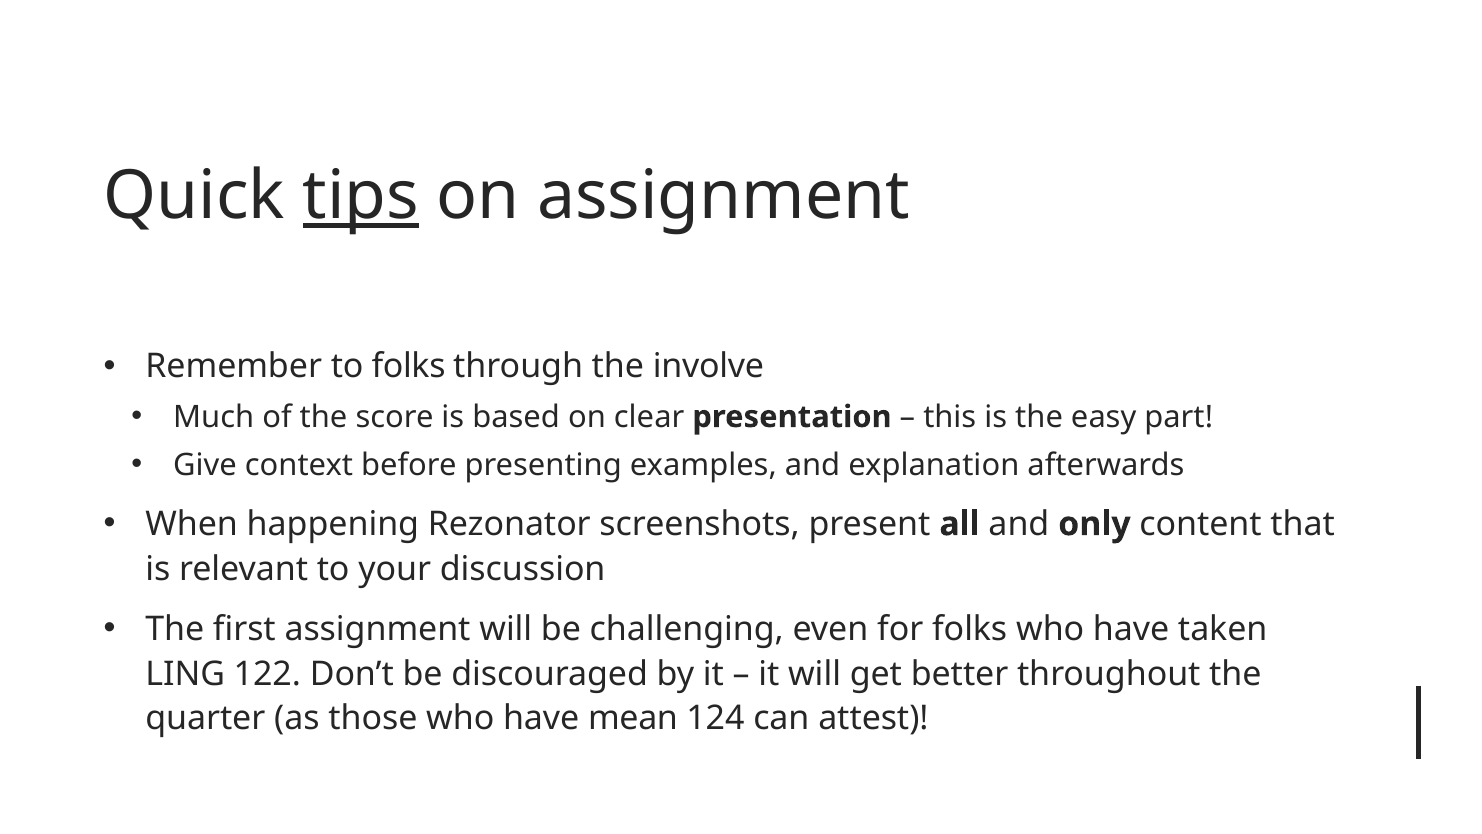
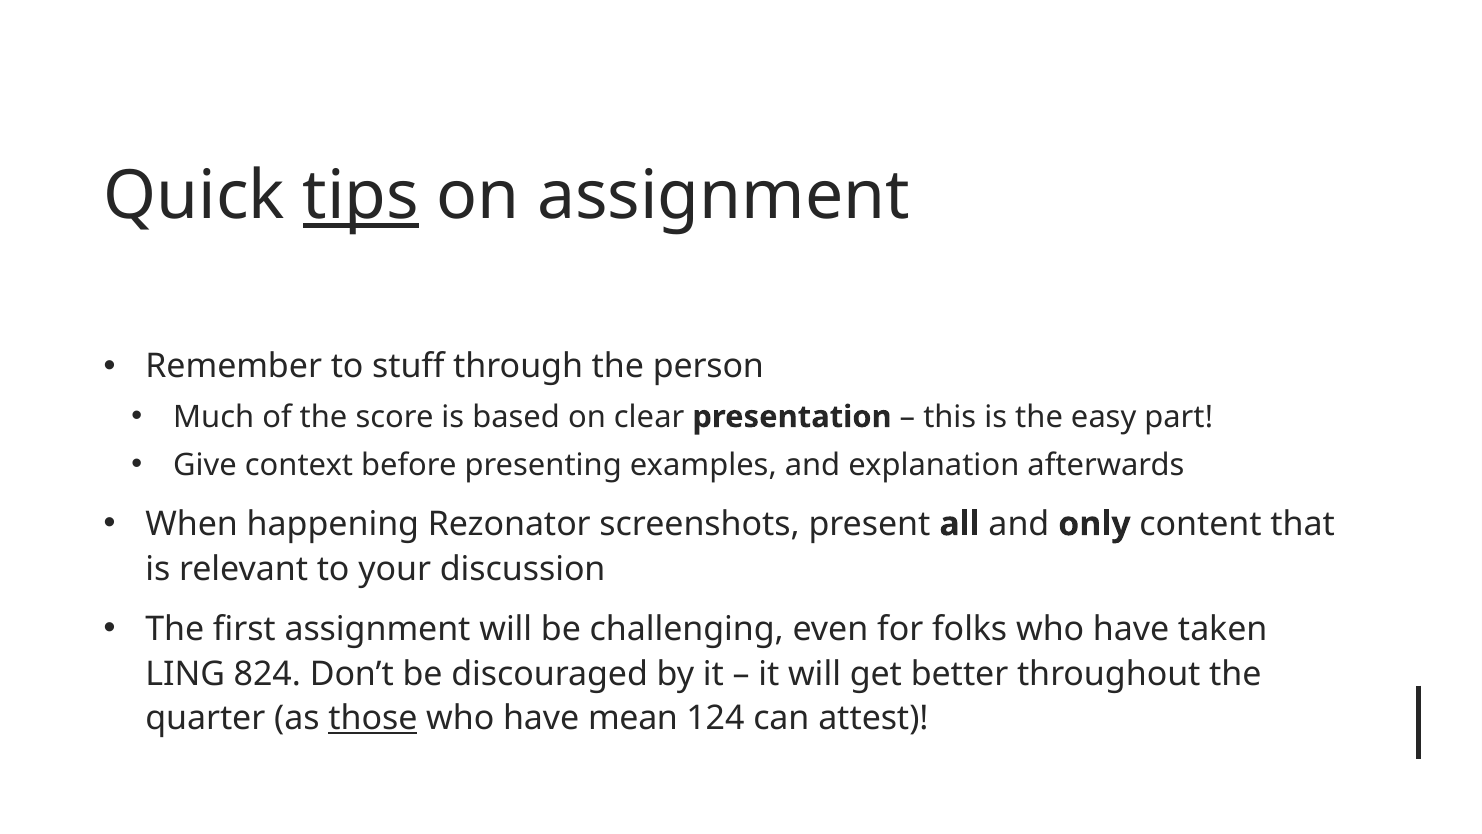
to folks: folks -> stuff (408, 367)
involve: involve -> person (708, 367)
122: 122 -> 824 (267, 674)
those underline: none -> present (373, 718)
